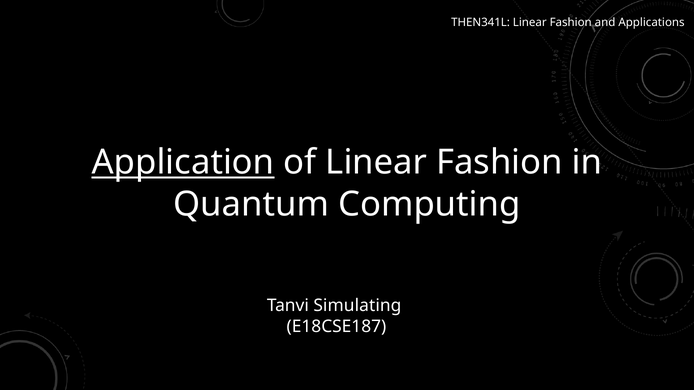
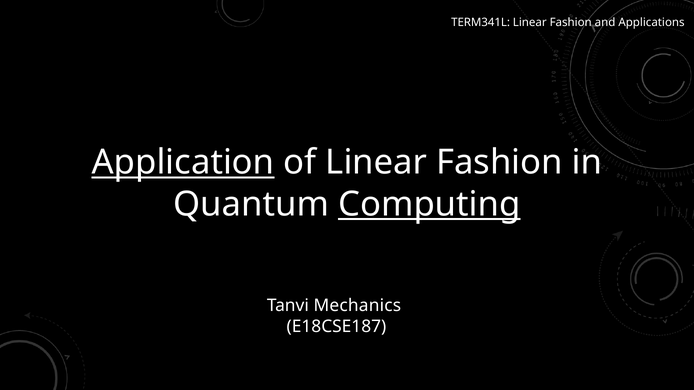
THEN341L: THEN341L -> TERM341L (481, 22)
Computing underline: none -> present (429, 204)
Simulating: Simulating -> Mechanics (357, 306)
